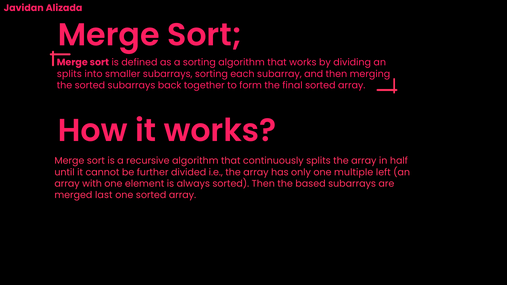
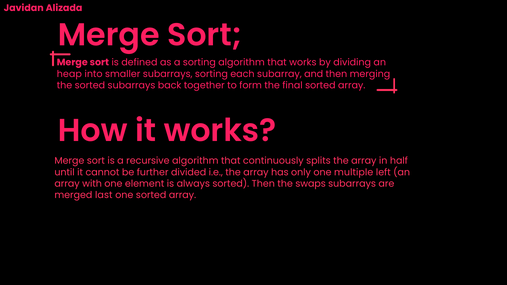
splits: splits -> heap (69, 74)
based: based -> swaps (311, 184)
